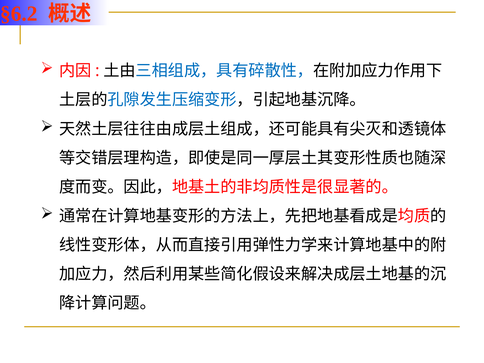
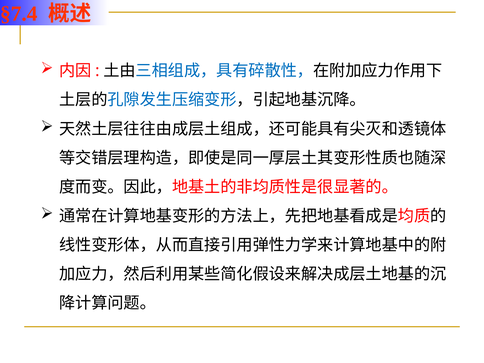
§6.2: §6.2 -> §7.4 (19, 14)
